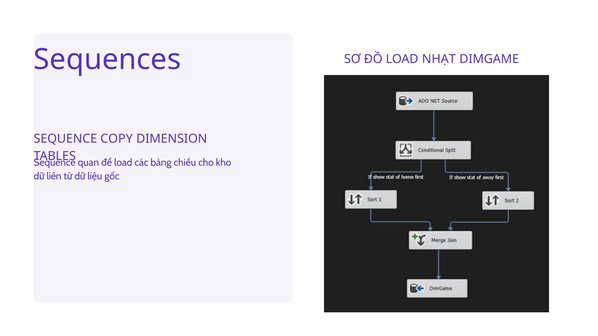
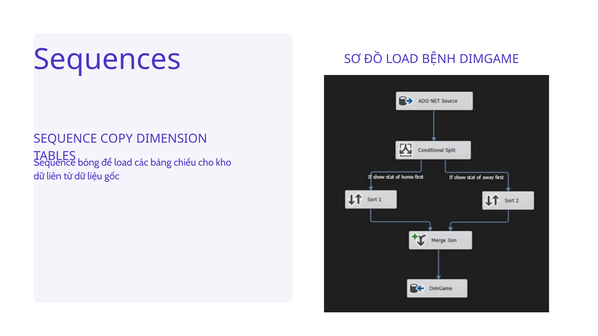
NHẠT: NHẠT -> BỆNH (439, 59)
quan: quan -> bóng (88, 163)
